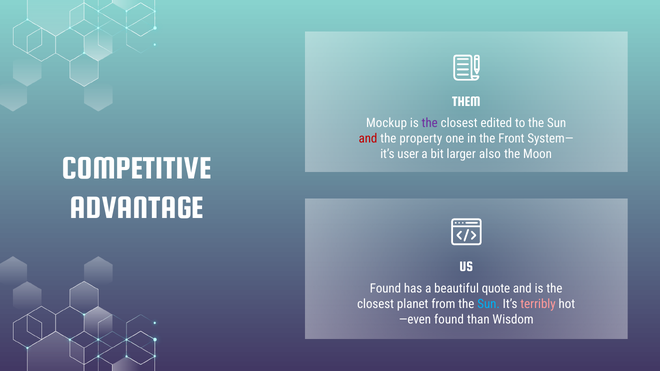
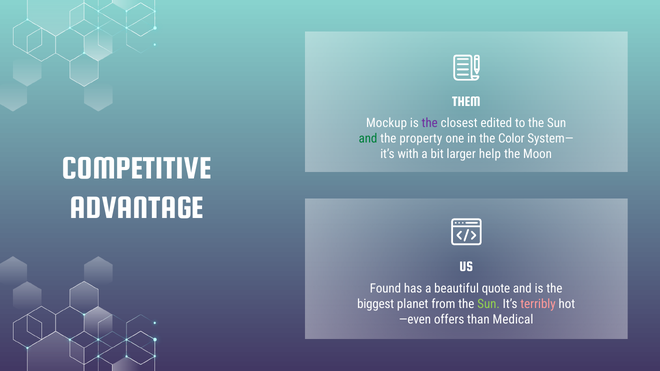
and colour: red -> green (368, 139)
Front: Front -> Color (511, 139)
user: user -> with (408, 154)
also: also -> help (490, 154)
closest: closest -> biggest (376, 304)
Sun colour: light blue -> light green (489, 304)
found: found -> offers (449, 320)
Wisdom: Wisdom -> Medical (513, 320)
